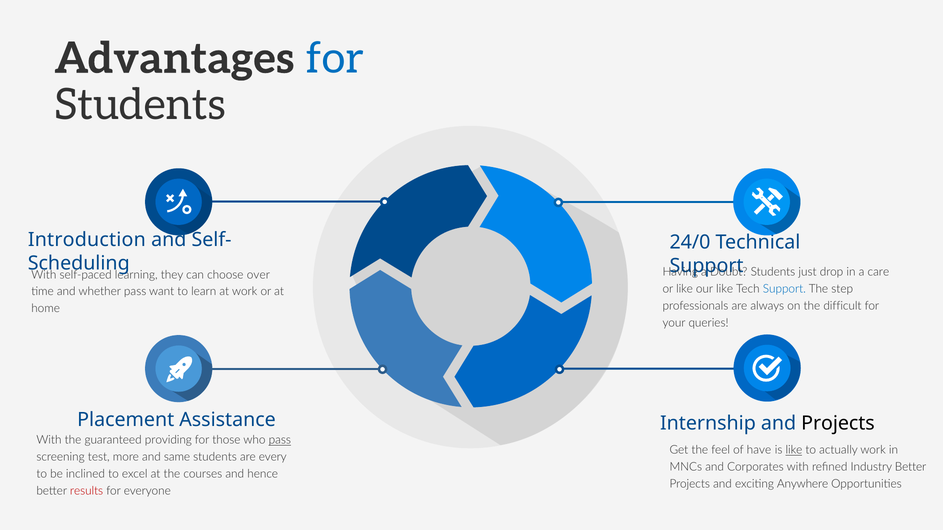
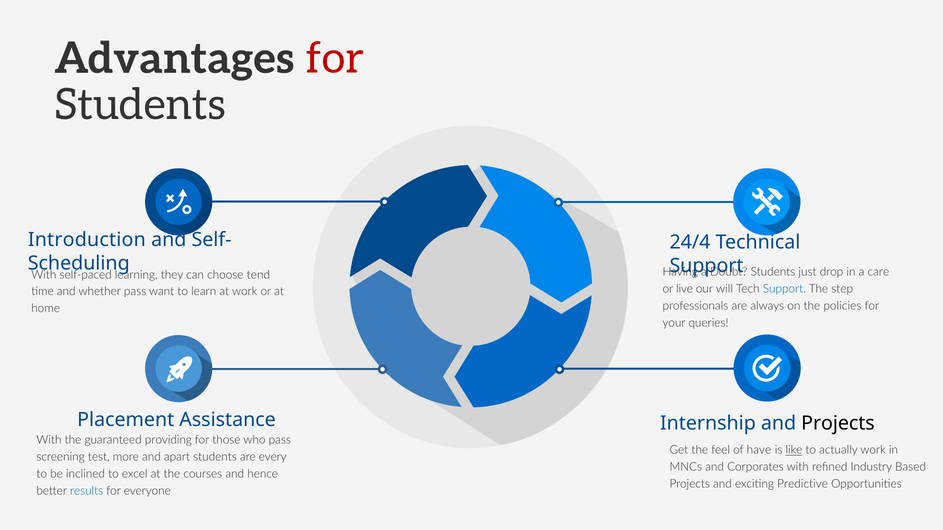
for colour: blue -> red (335, 59)
24/0: 24/0 -> 24/4 (690, 242)
over: over -> tend (258, 275)
or like: like -> live (685, 289)
our like: like -> will (725, 289)
difficult: difficult -> policies (842, 306)
pass underline: present -> none (280, 440)
same: same -> apart (177, 457)
Industry Better: Better -> Based (910, 467)
Anywhere: Anywhere -> Predictive (803, 484)
results colour: red -> blue (87, 491)
